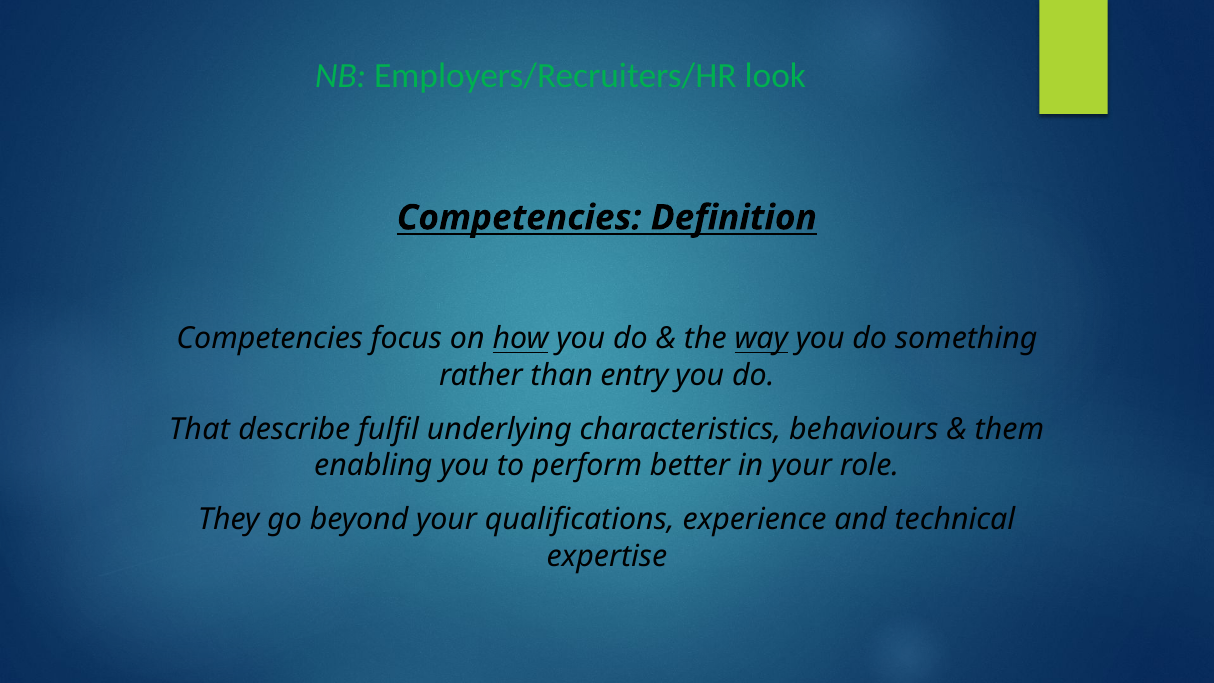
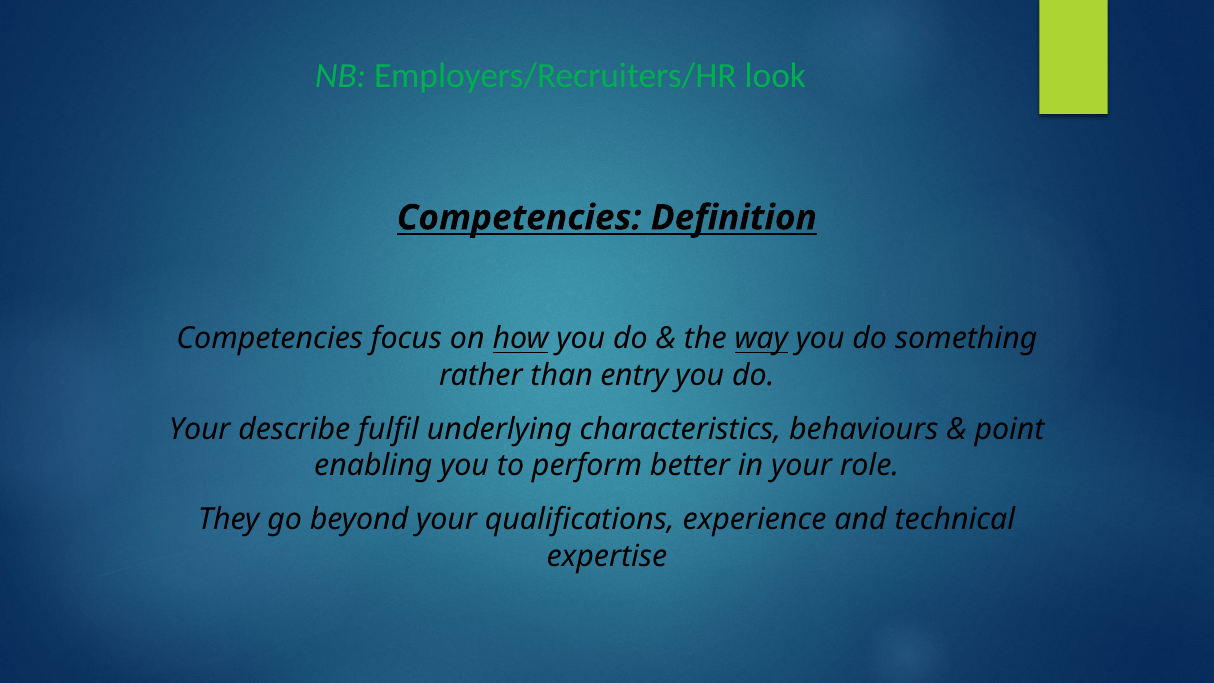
That: That -> Your (200, 429)
them: them -> point (1010, 429)
